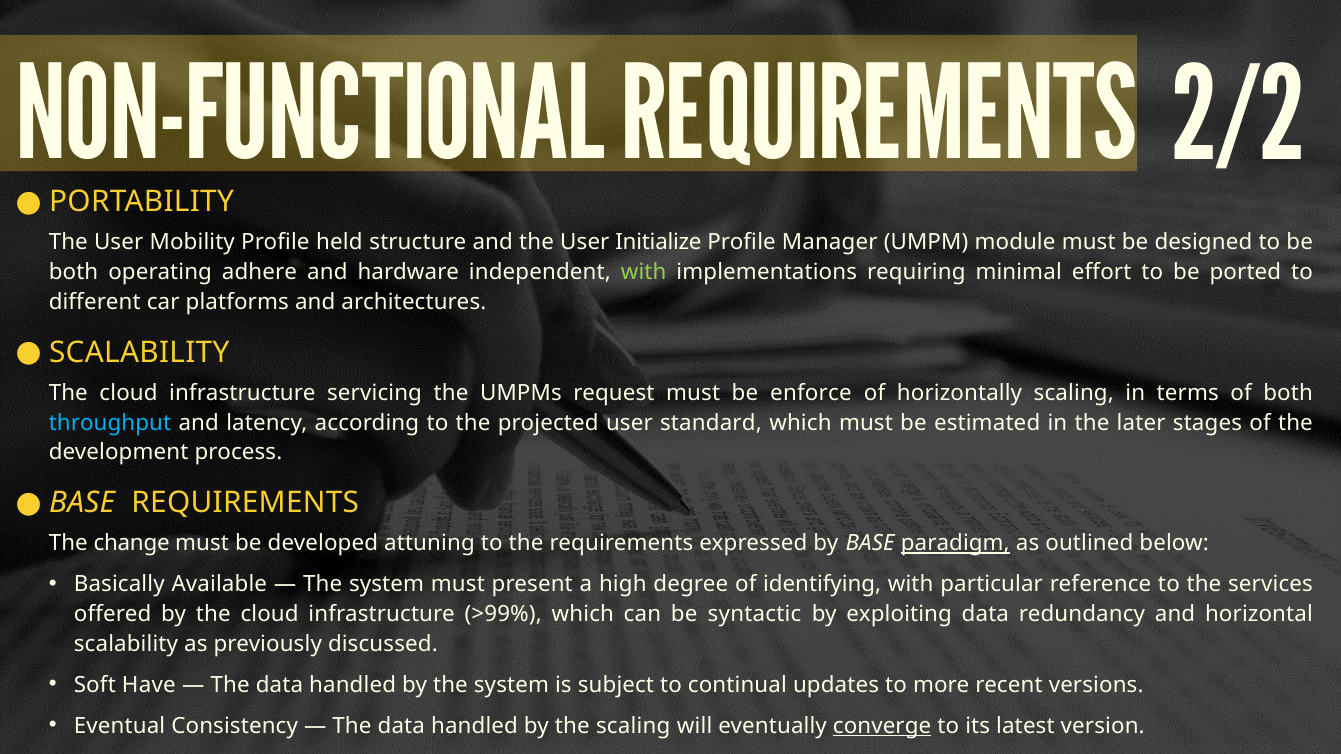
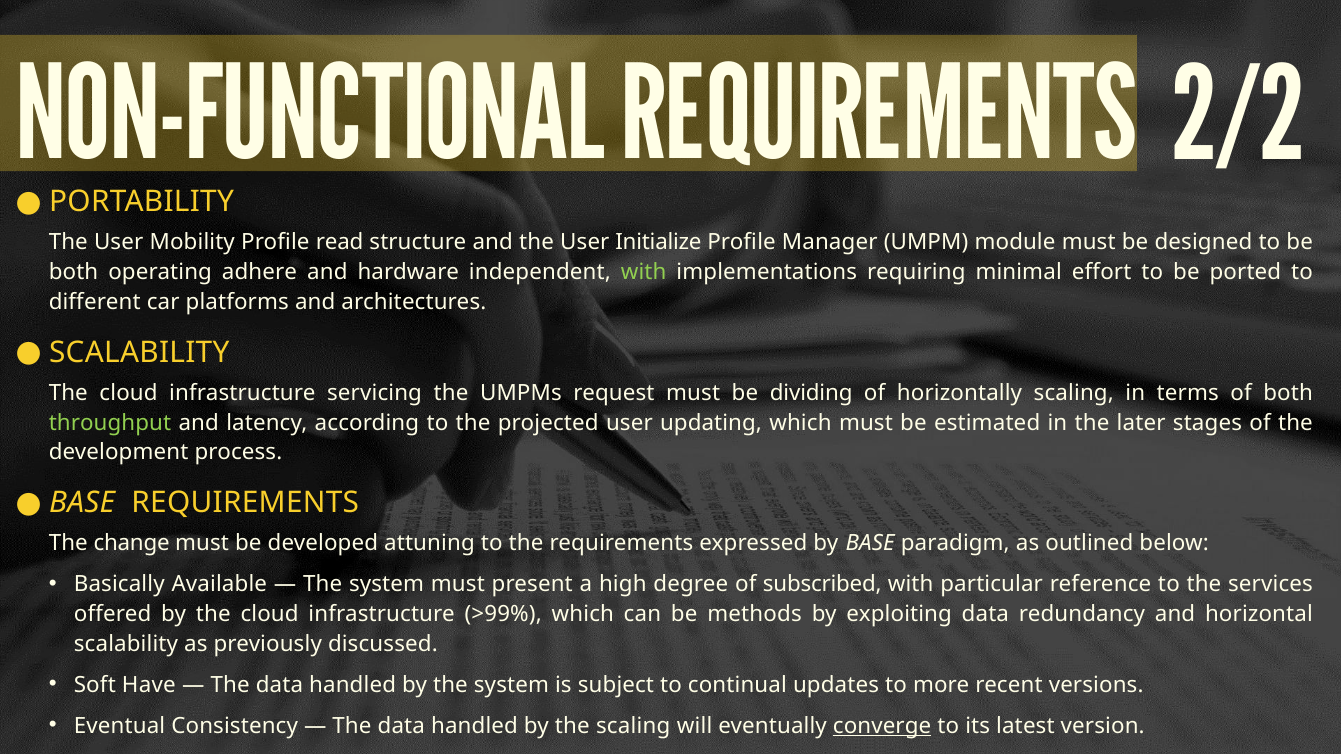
held: held -> read (340, 243)
enforce: enforce -> dividing (811, 393)
throughput colour: light blue -> light green (110, 423)
standard: standard -> updating (711, 423)
paradigm underline: present -> none (955, 544)
identifying: identifying -> subscribed (822, 585)
syntactic: syntactic -> methods (755, 614)
